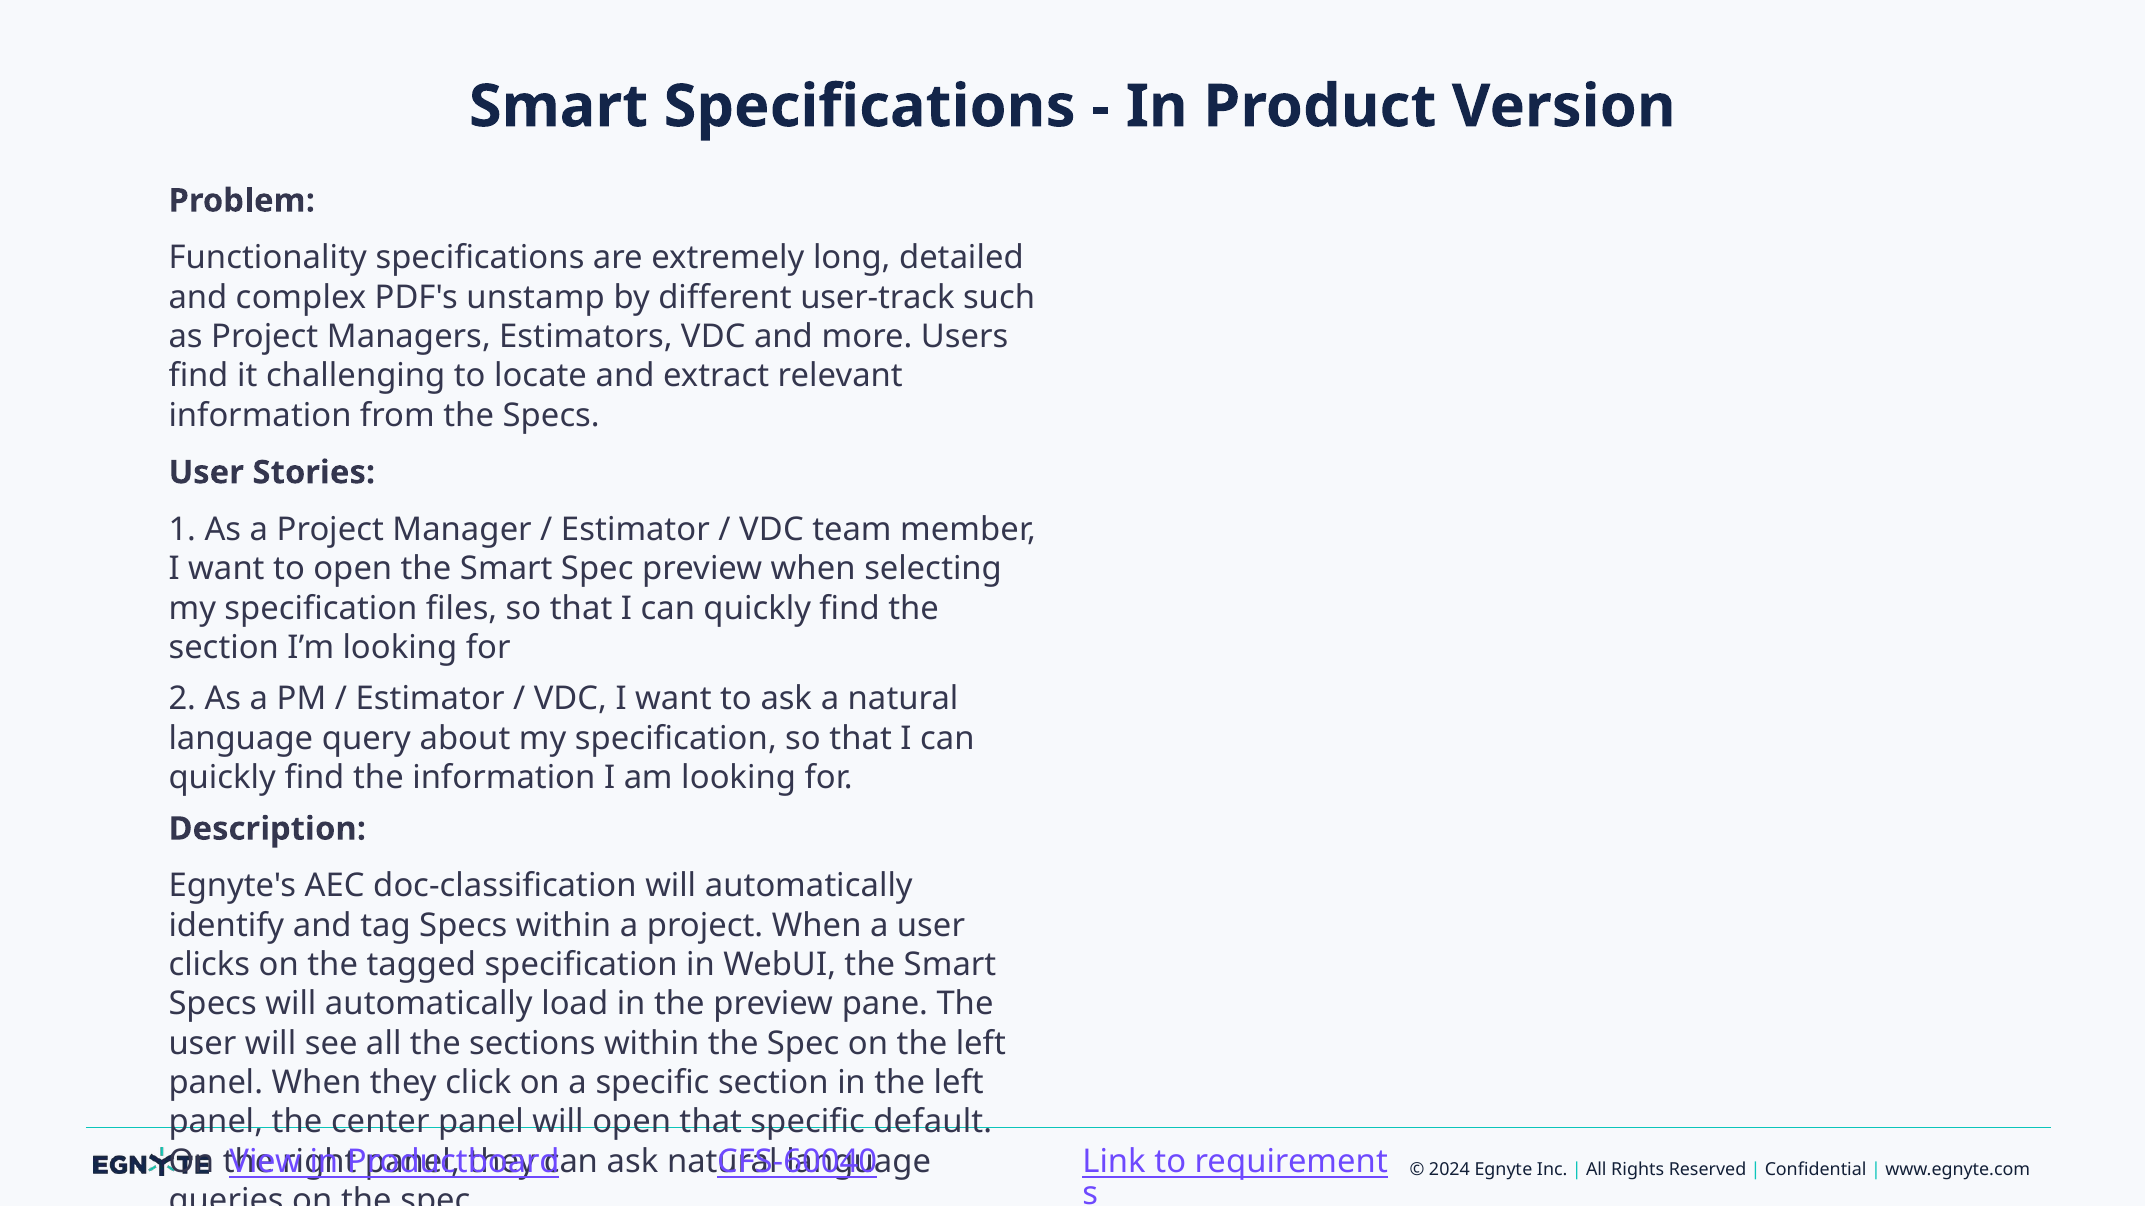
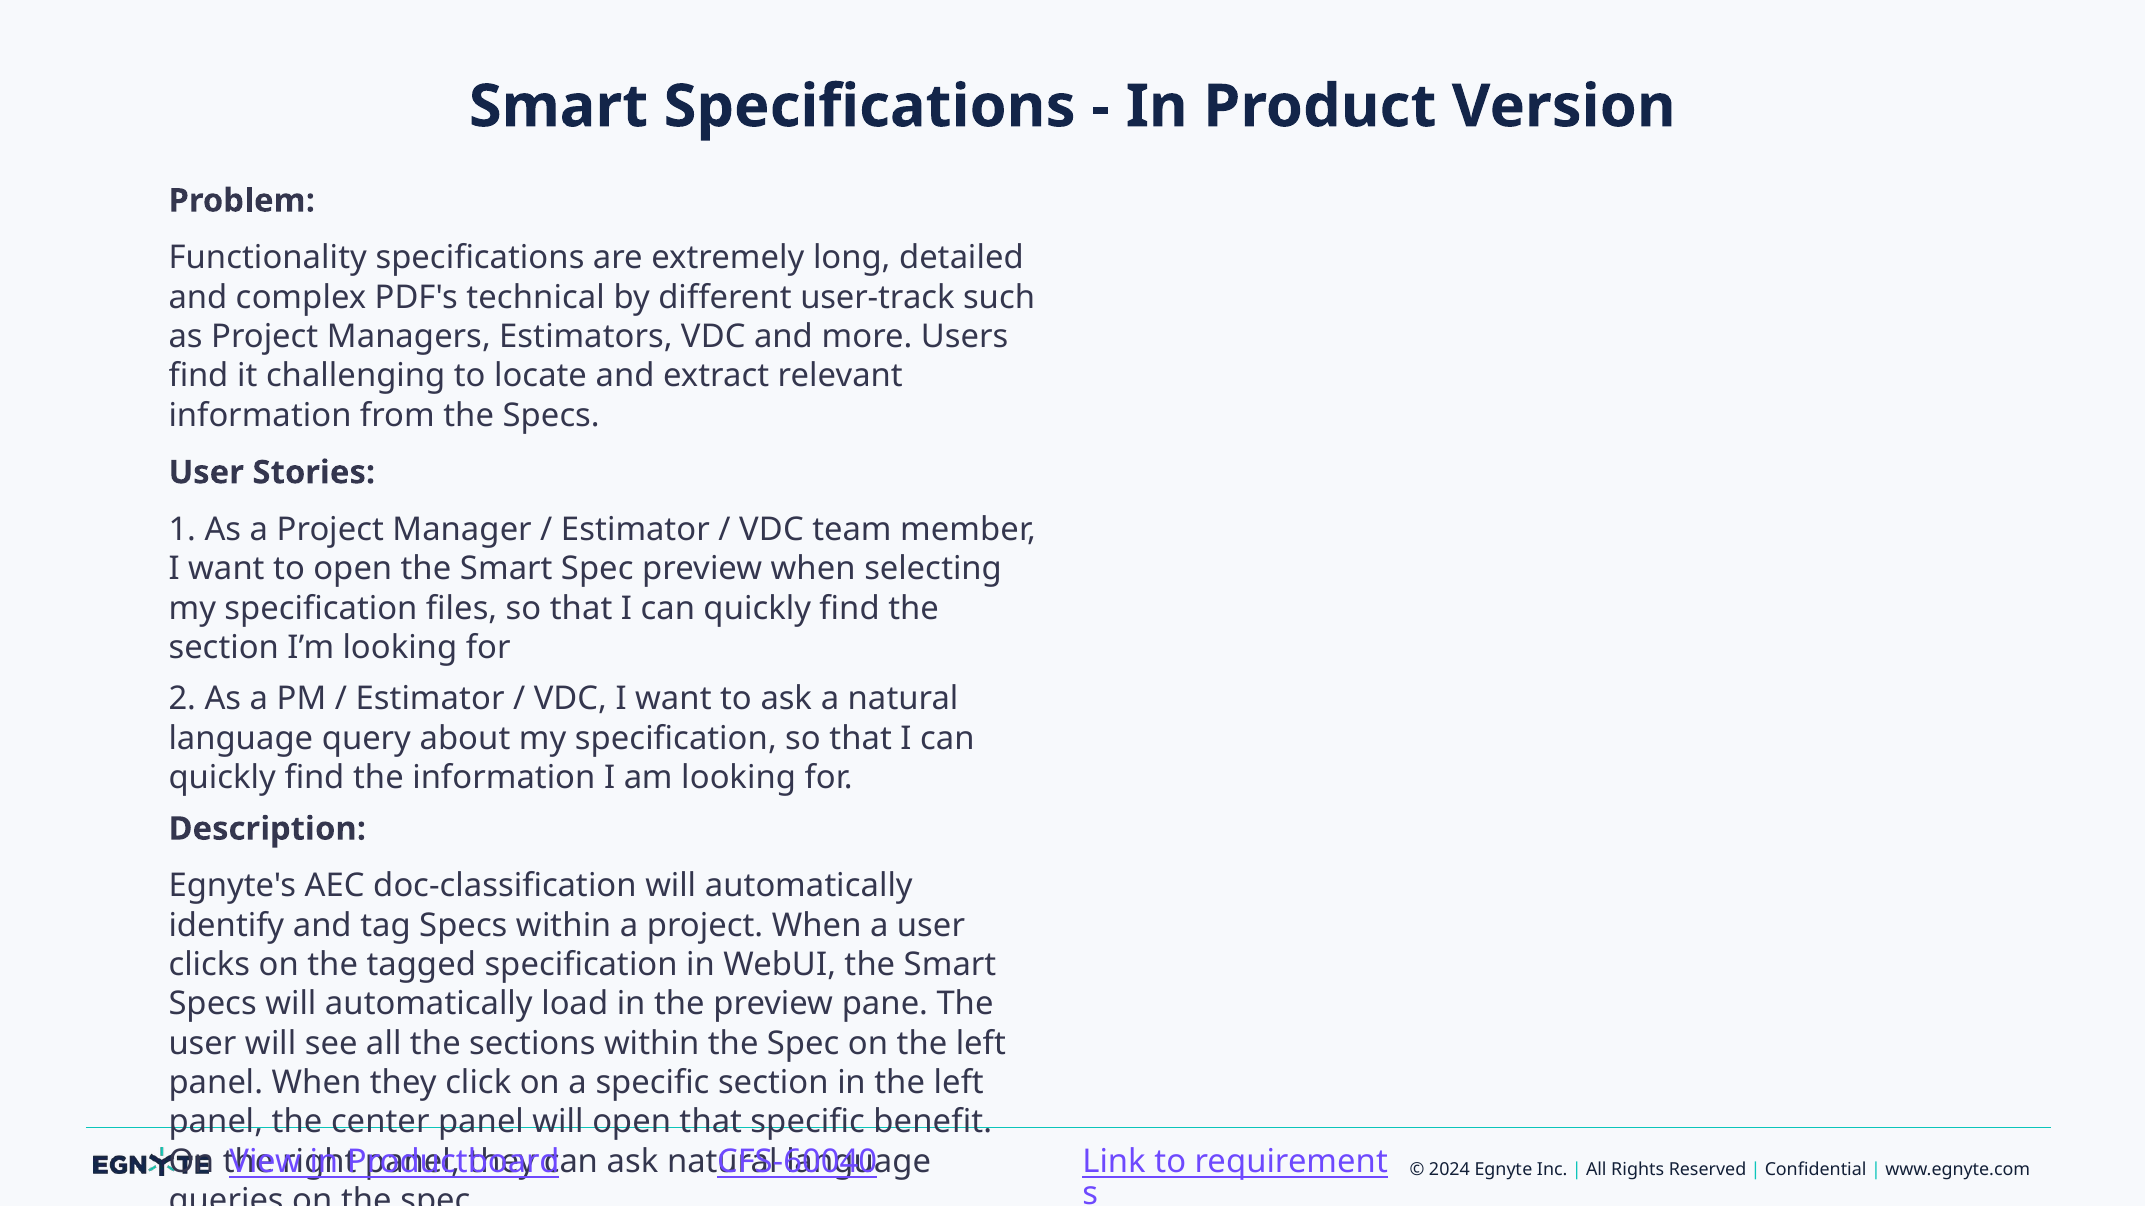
unstamp: unstamp -> technical (536, 297)
default: default -> benefit (933, 1123)
